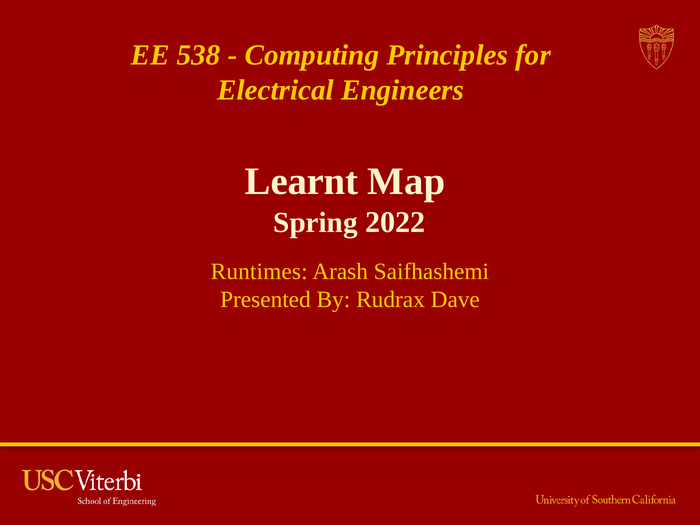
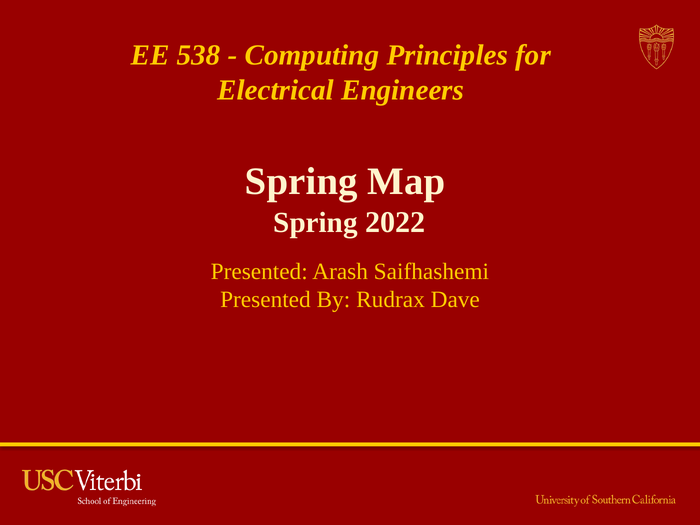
Learnt: Learnt -> Spring (301, 181)
Runtimes: Runtimes -> Presented (259, 272)
